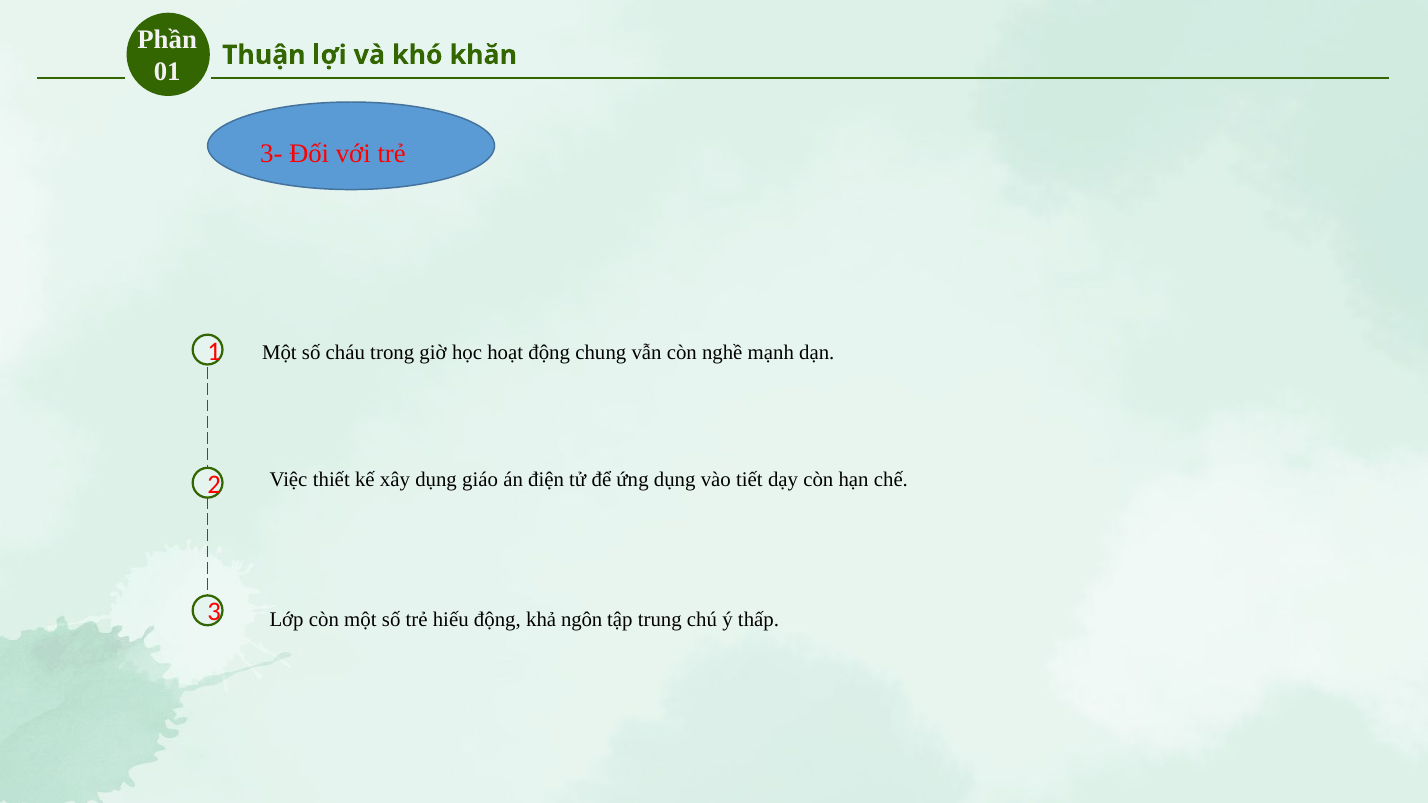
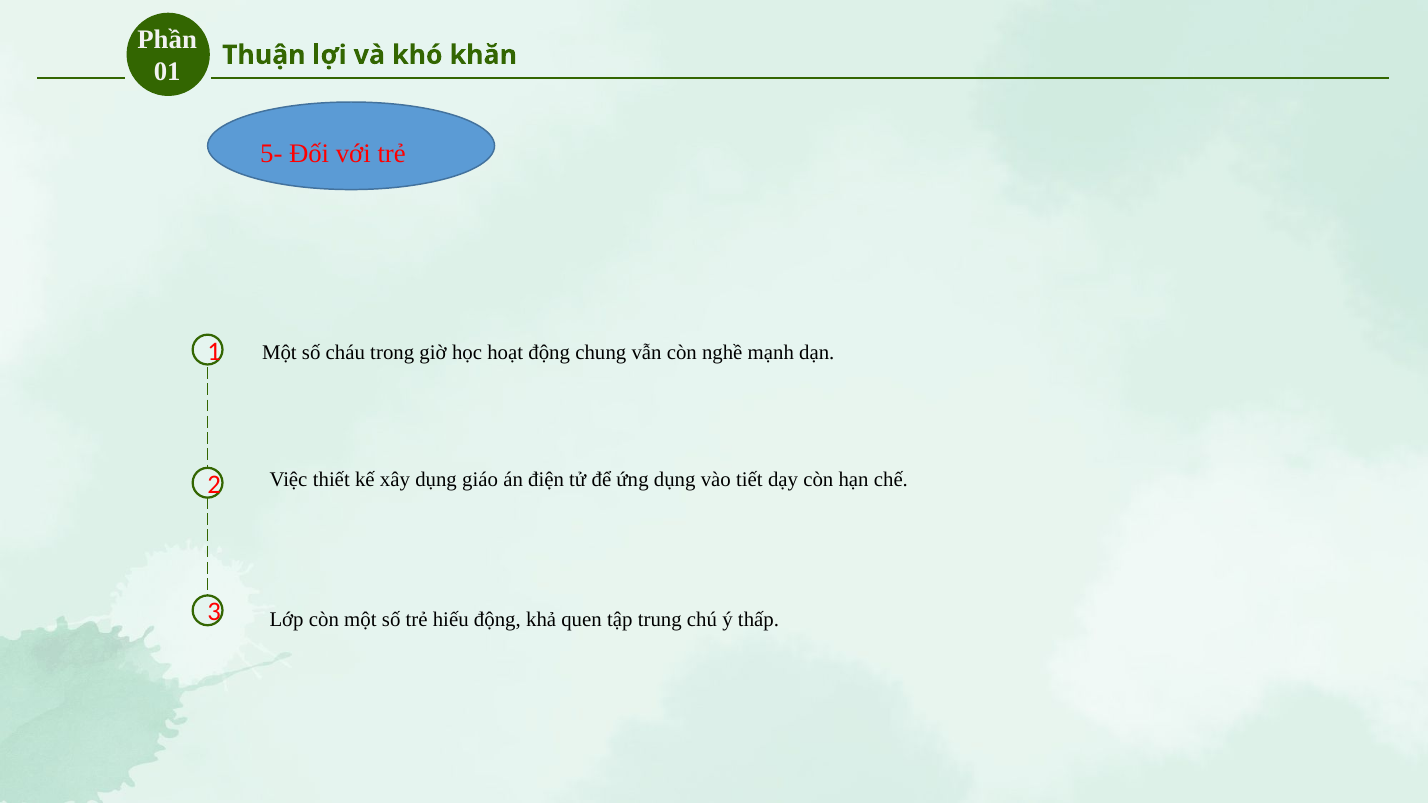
3-: 3- -> 5- (271, 153)
ngôn: ngôn -> quen (582, 620)
